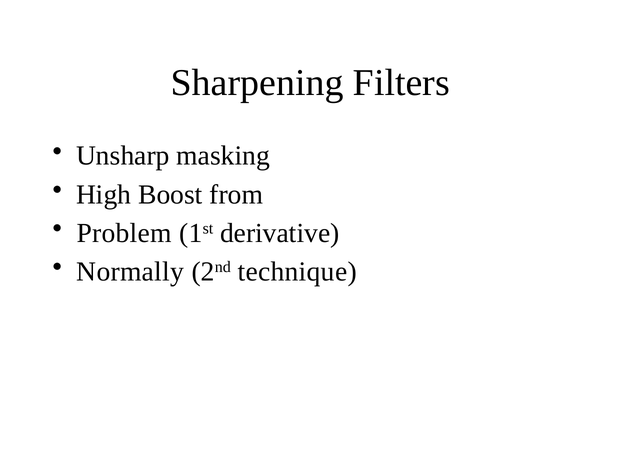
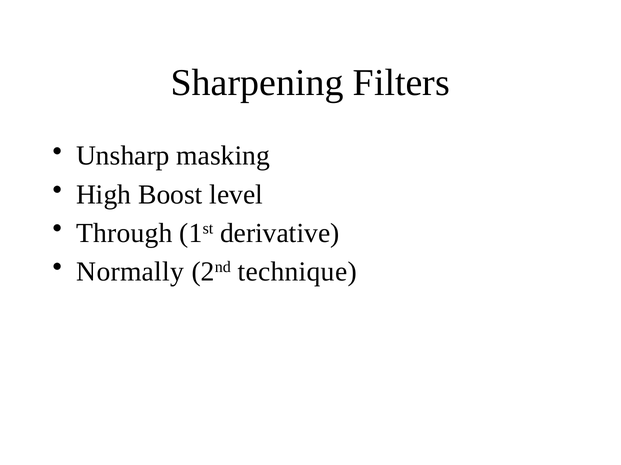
from: from -> level (236, 195)
Problem: Problem -> Through (124, 233)
